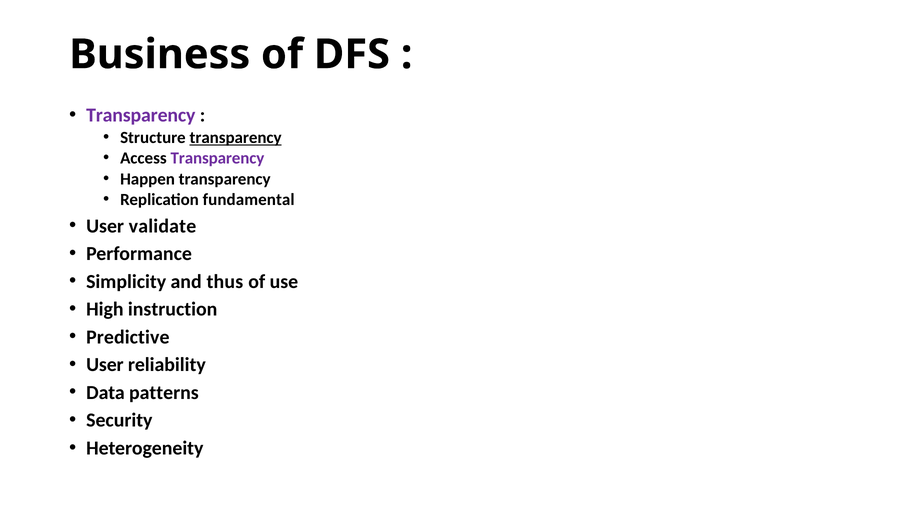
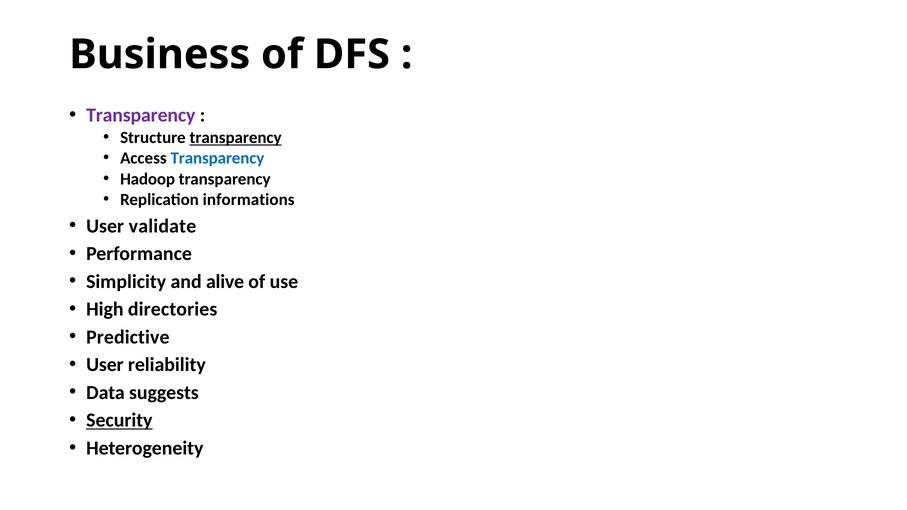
Transparency colour: purple -> blue (217, 158)
Happen: Happen -> Hadoop (148, 179)
fundamental: fundamental -> informations (249, 200)
thus: thus -> alive (225, 282)
instruction: instruction -> directories (173, 309)
patterns: patterns -> suggests (164, 393)
Security underline: none -> present (119, 421)
